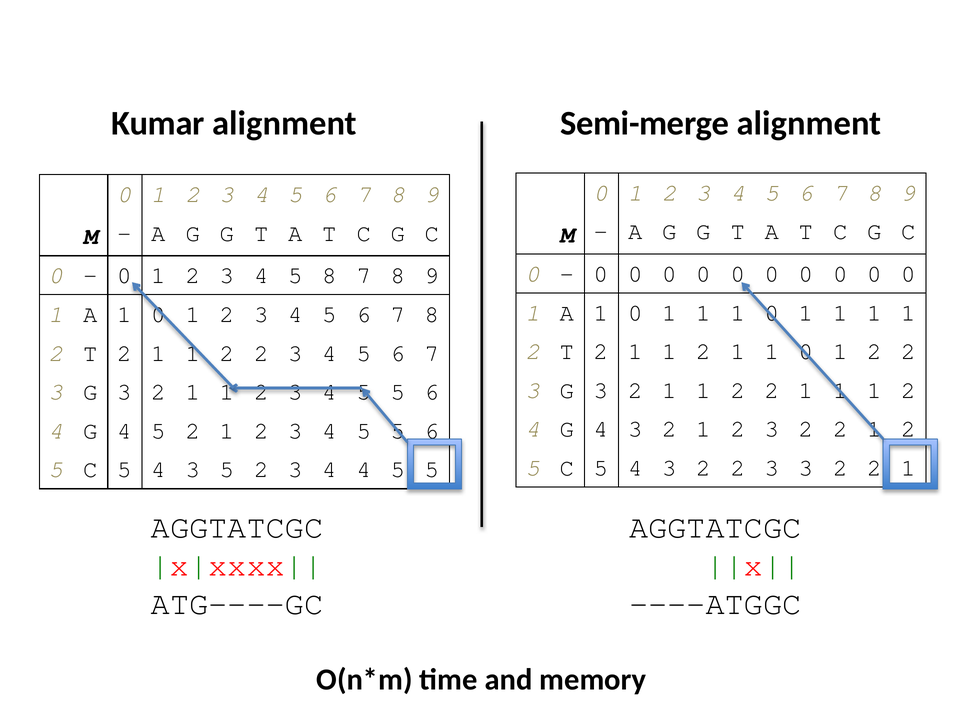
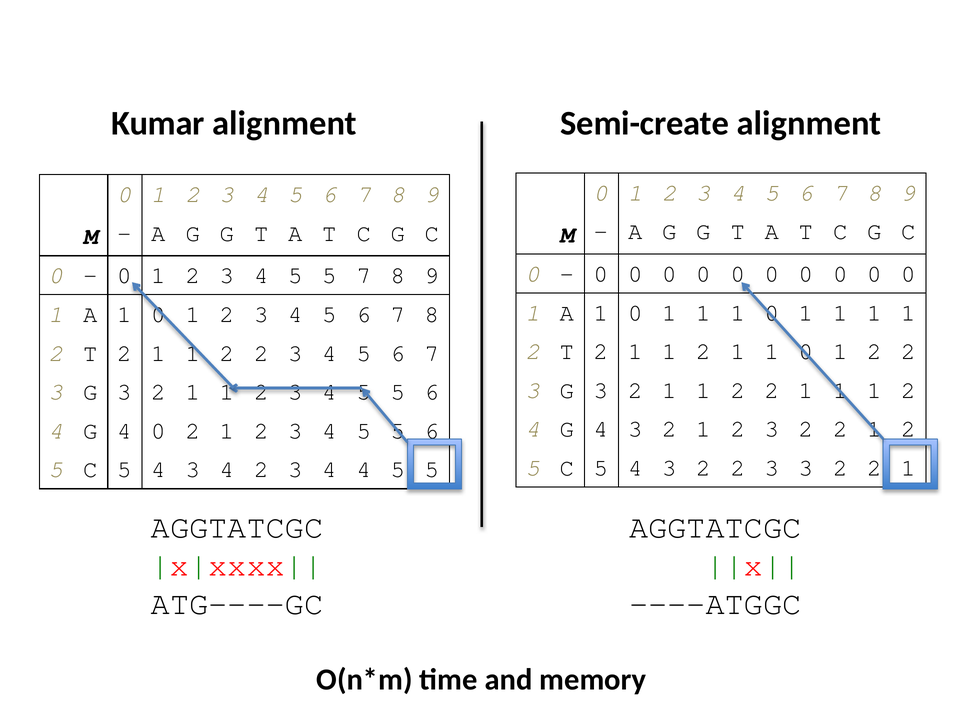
Semi-merge: Semi-merge -> Semi-create (645, 123)
8: 8 -> 5 (330, 275)
G 4 5: 5 -> 0 (159, 431)
4 3 5: 5 -> 4 (227, 469)
